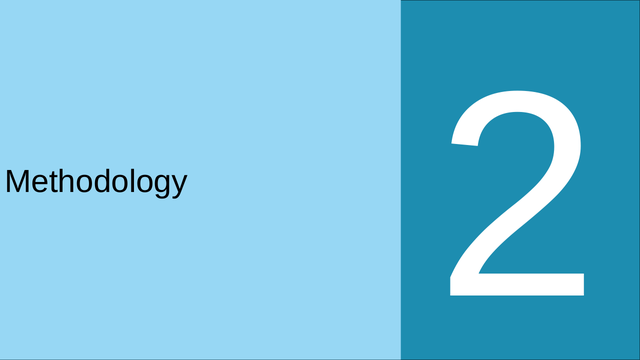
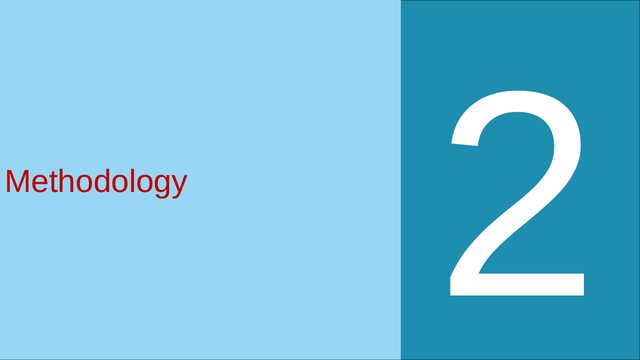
Methodology colour: black -> red (96, 182)
